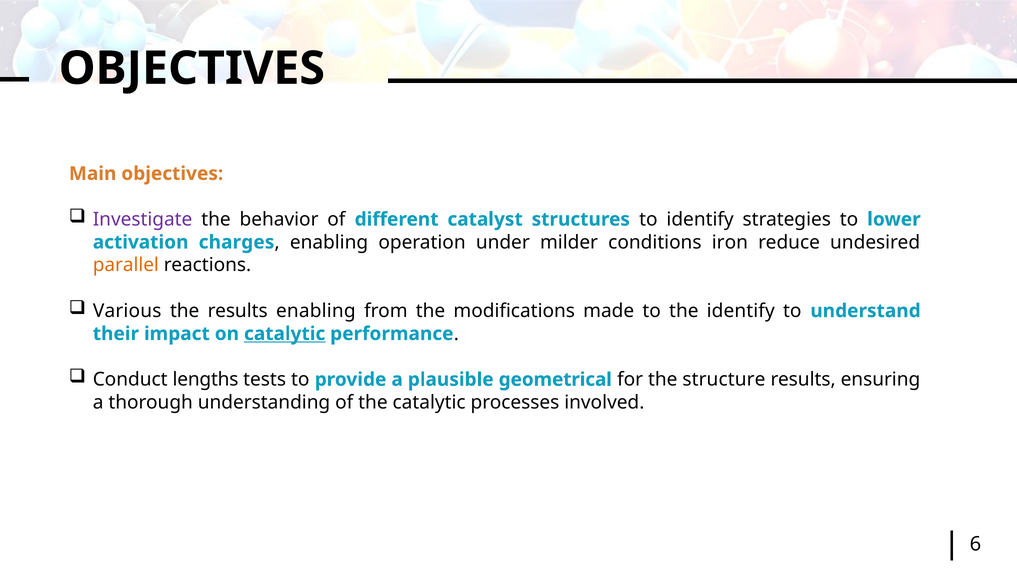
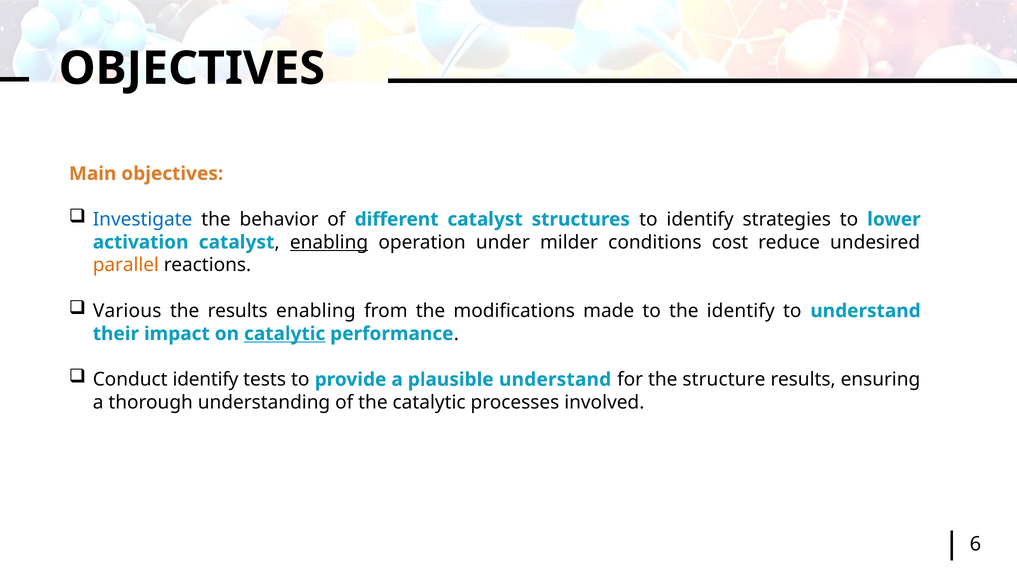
Investigate colour: purple -> blue (143, 219)
activation charges: charges -> catalyst (237, 242)
enabling underline: none -> present (329, 242)
iron: iron -> cost (730, 242)
Conduct lengths: lengths -> identify (206, 380)
plausible geometrical: geometrical -> understand (555, 380)
